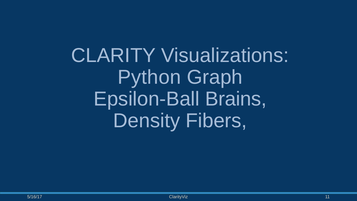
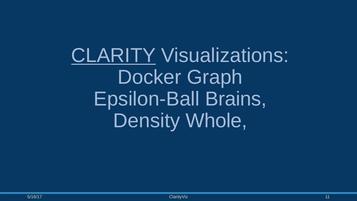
CLARITY underline: none -> present (114, 56)
Python: Python -> Docker (149, 77)
Fibers: Fibers -> Whole (216, 121)
